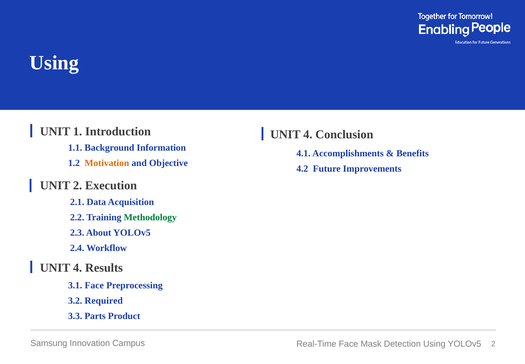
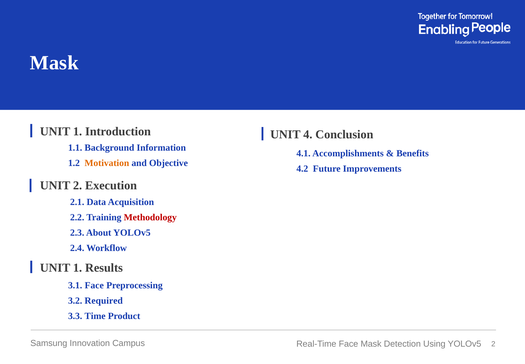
Using: Using -> Mask (54, 63)
Methodology colour: green -> red (150, 217)
4: 4 -> 1 (78, 268)
Parts: Parts -> Time (95, 316)
